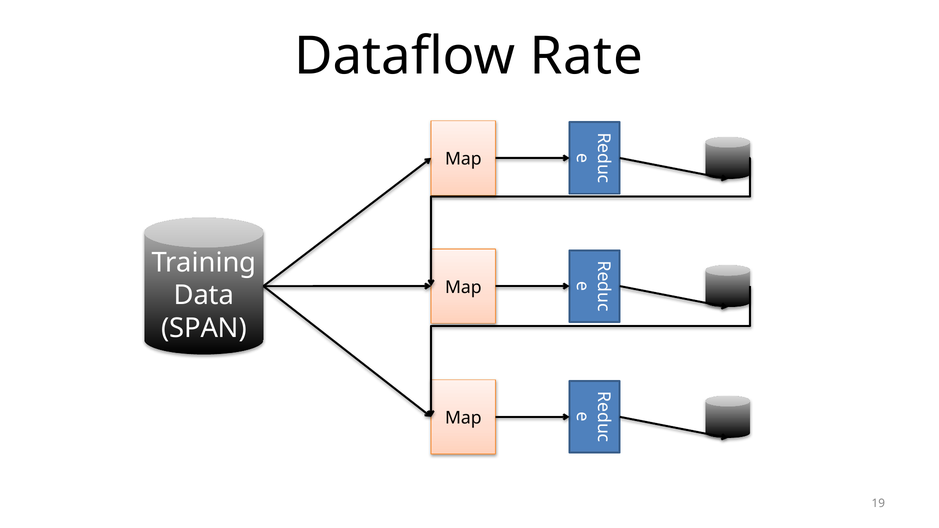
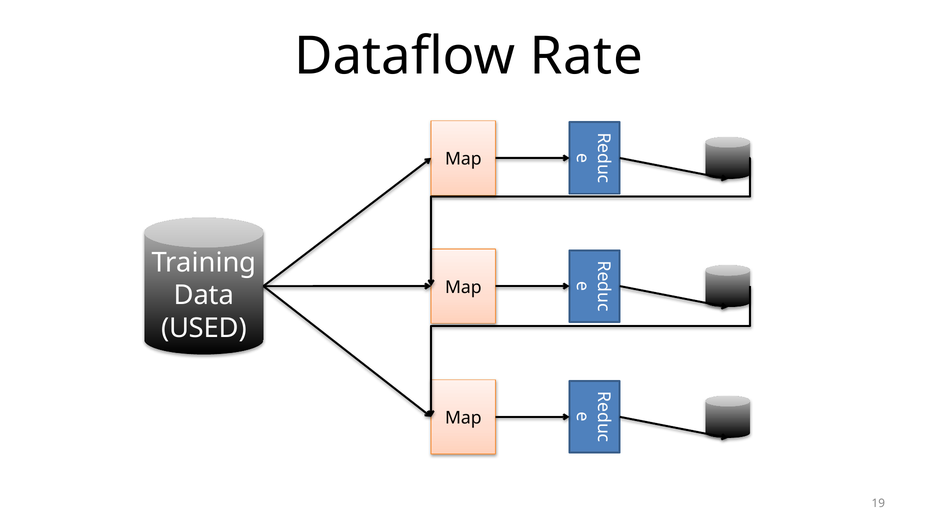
SPAN: SPAN -> USED (204, 328)
